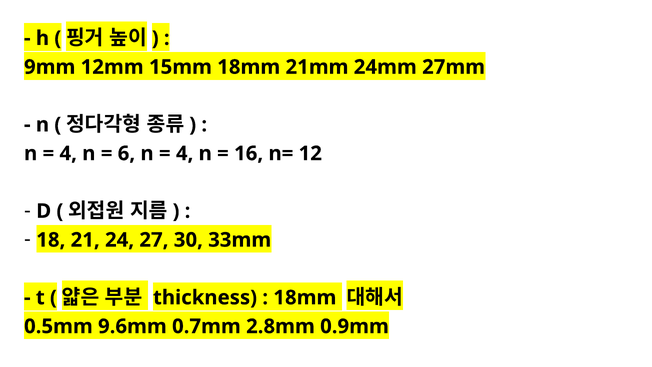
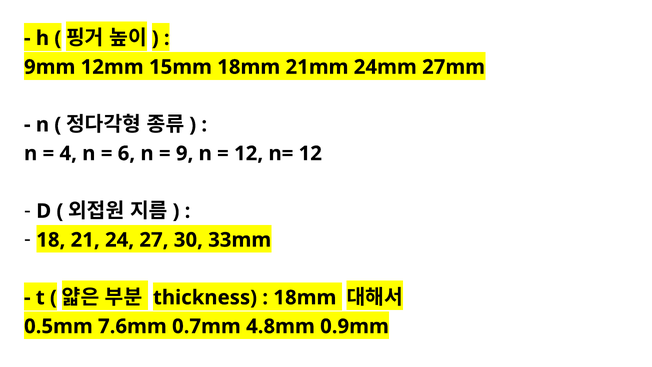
4: 4 -> 9 (185, 153)
16: 16 -> 12 (249, 153)
9.6mm: 9.6mm -> 7.6mm (132, 326)
2.8mm: 2.8mm -> 4.8mm (280, 326)
